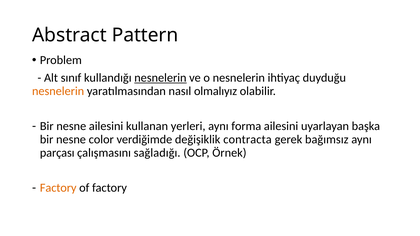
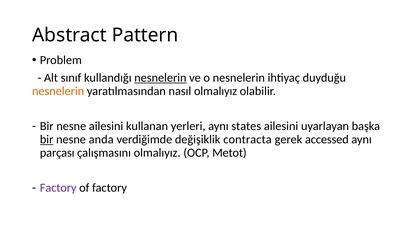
forma: forma -> states (246, 126)
bir underline: none -> present (47, 140)
color: color -> anda (101, 140)
bağımsız: bağımsız -> accessed (327, 140)
çalışmasını sağladığı: sağladığı -> olmalıyız (157, 153)
Örnek: Örnek -> Metot (229, 153)
Factory colour: orange -> purple (58, 188)
